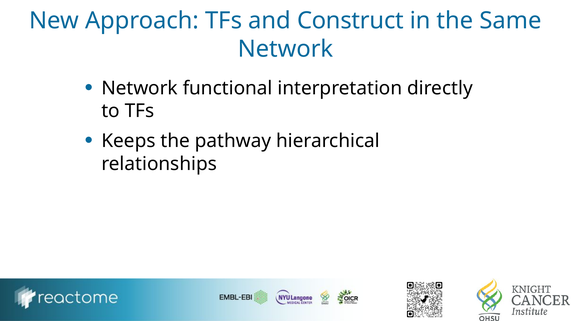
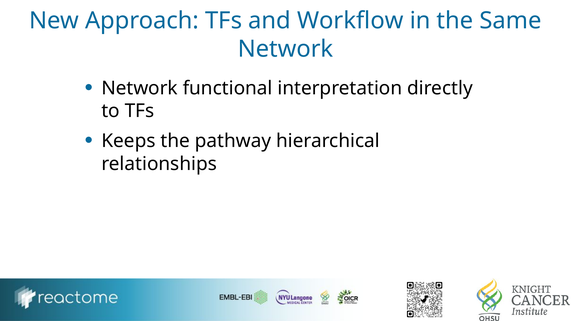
Construct: Construct -> Workflow (350, 21)
